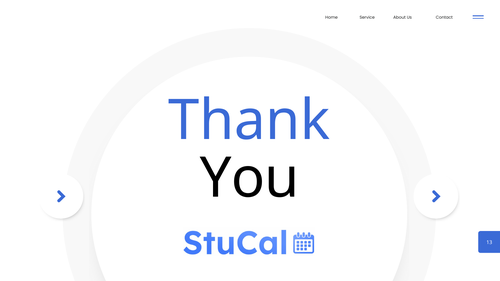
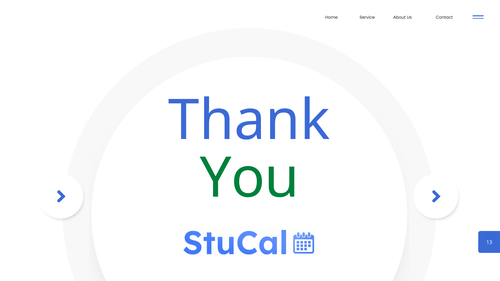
You colour: black -> green (250, 178)
